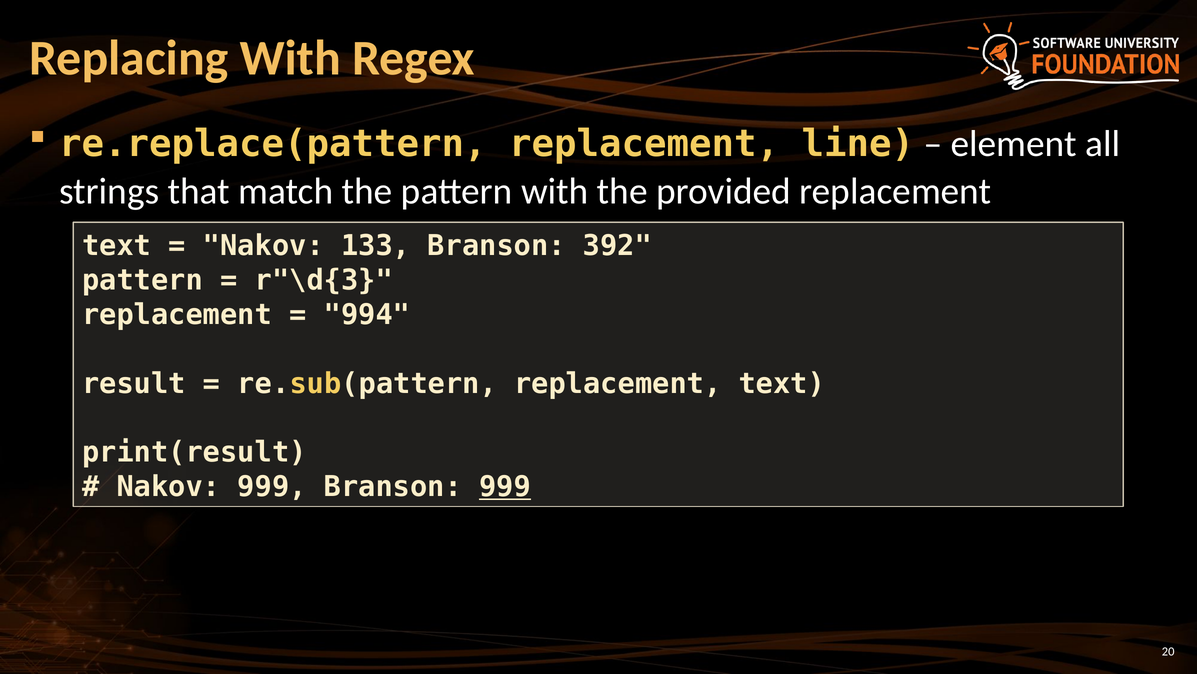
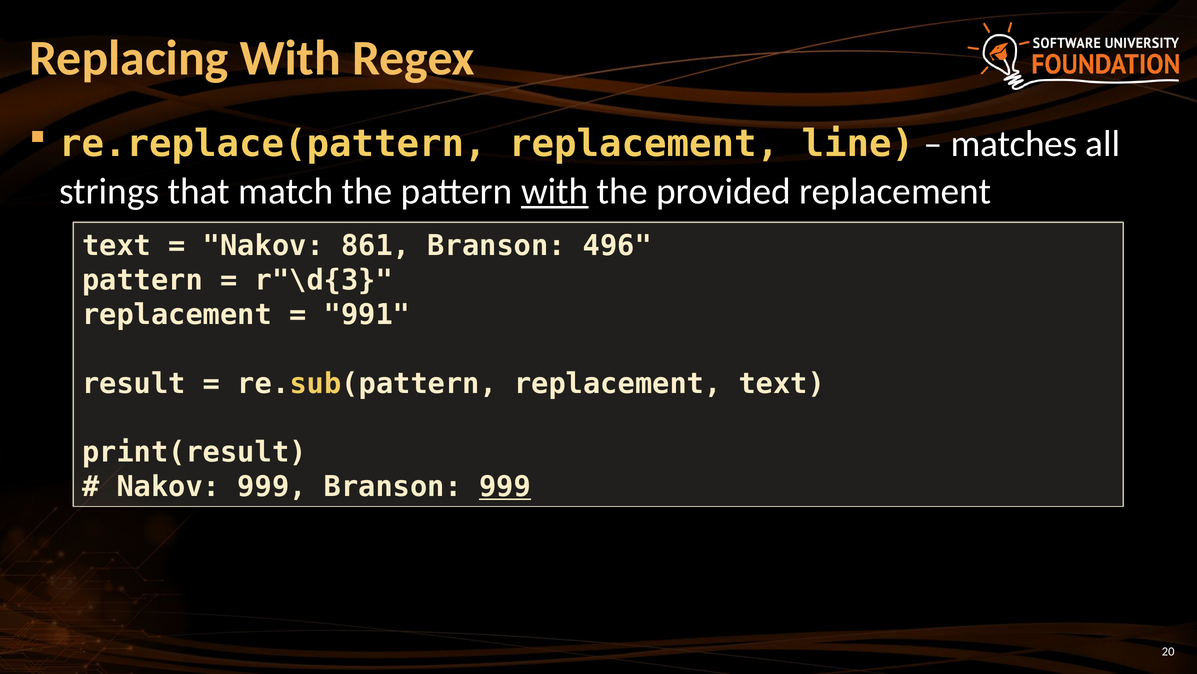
element: element -> matches (1014, 144)
with underline: none -> present (555, 191)
133: 133 -> 861 (376, 246)
392: 392 -> 496 (617, 246)
994: 994 -> 991 (367, 315)
